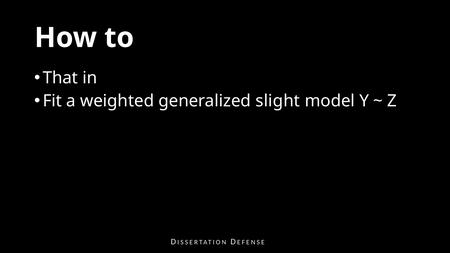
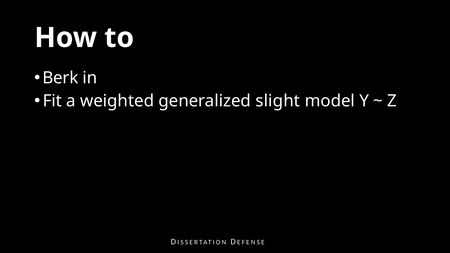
That: That -> Berk (60, 78)
